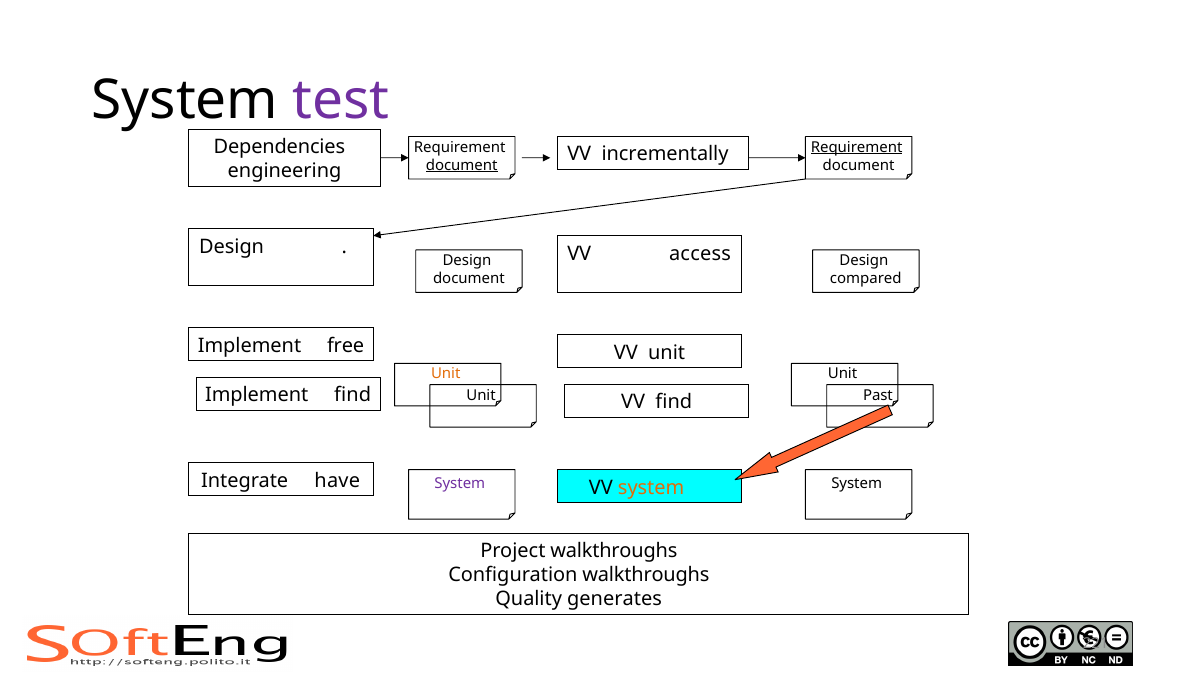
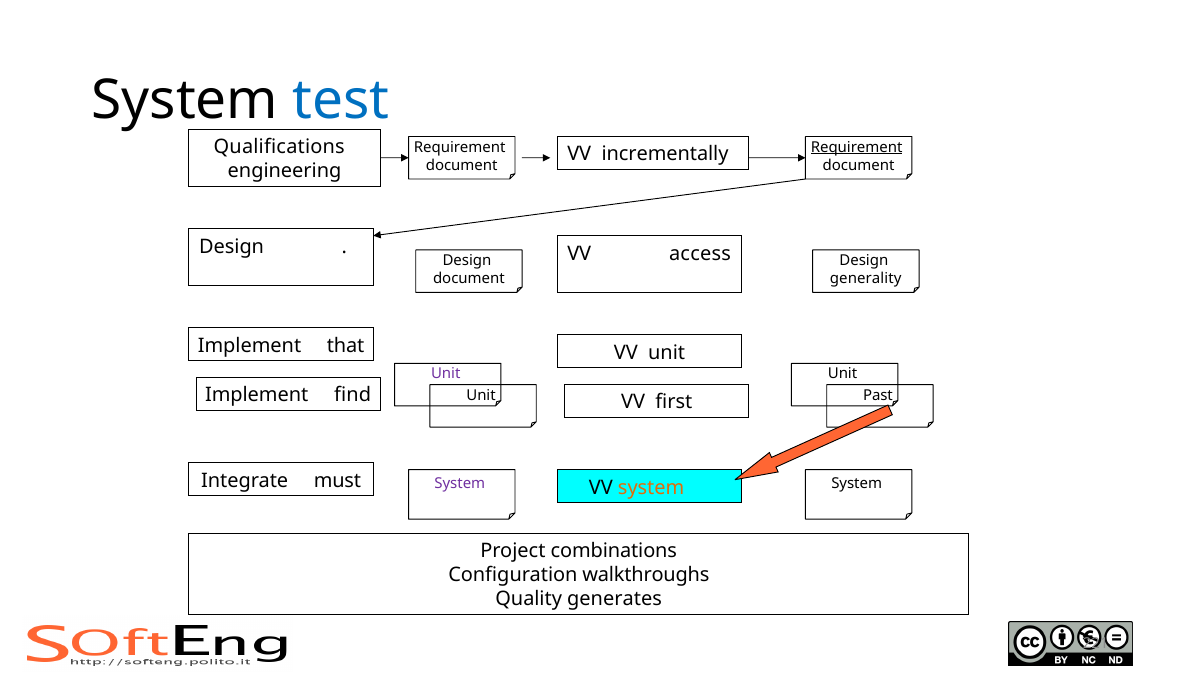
test colour: purple -> blue (341, 101)
Dependencies: Dependencies -> Qualifications (279, 147)
document underline: present -> none (462, 165)
compared: compared -> generality (866, 279)
free: free -> that (346, 346)
Unit colour: orange -> purple (446, 374)
VV find: find -> first (674, 402)
have: have -> must (337, 480)
Project walkthroughs: walkthroughs -> combinations (614, 551)
